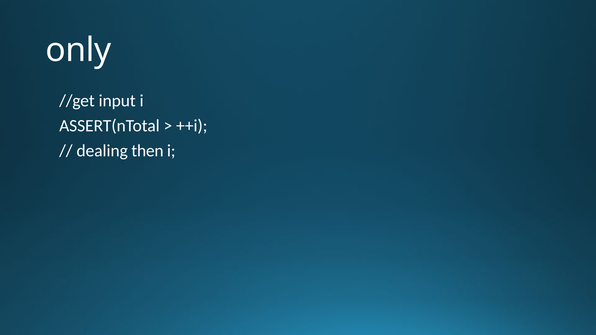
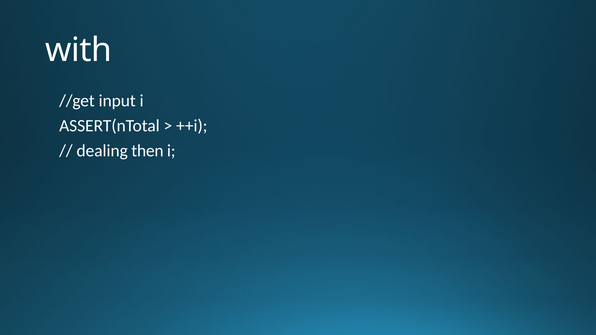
only: only -> with (78, 50)
